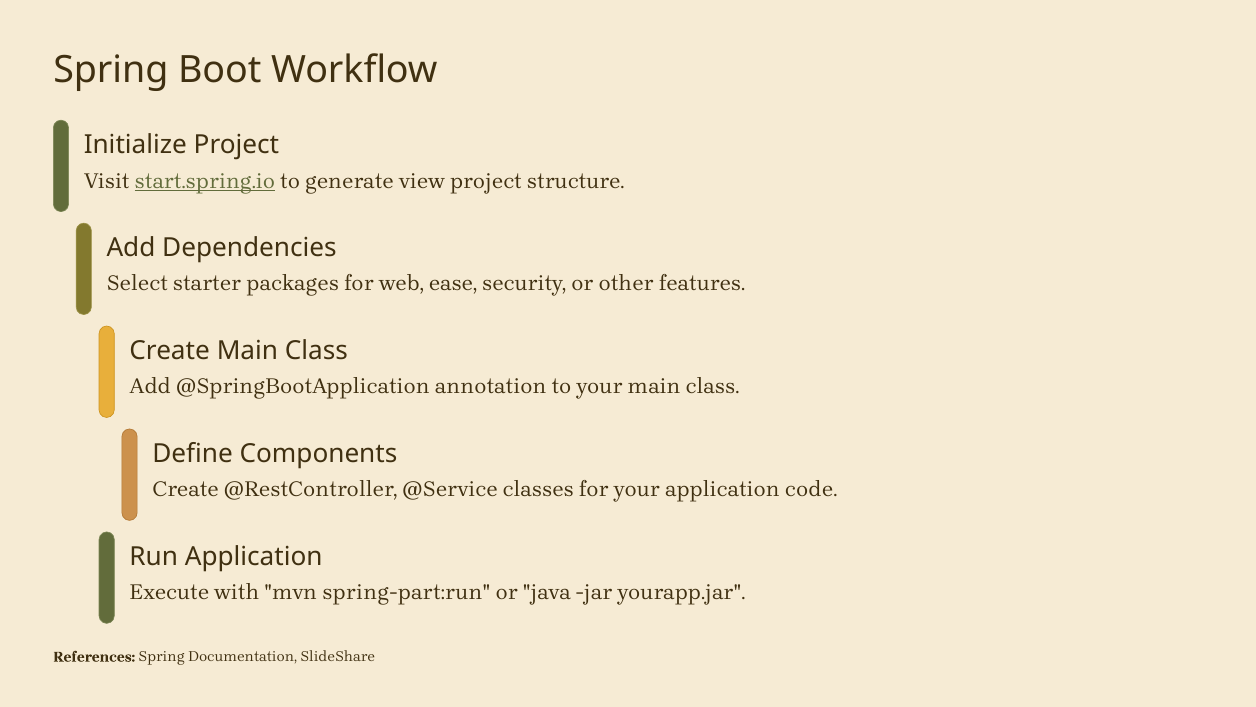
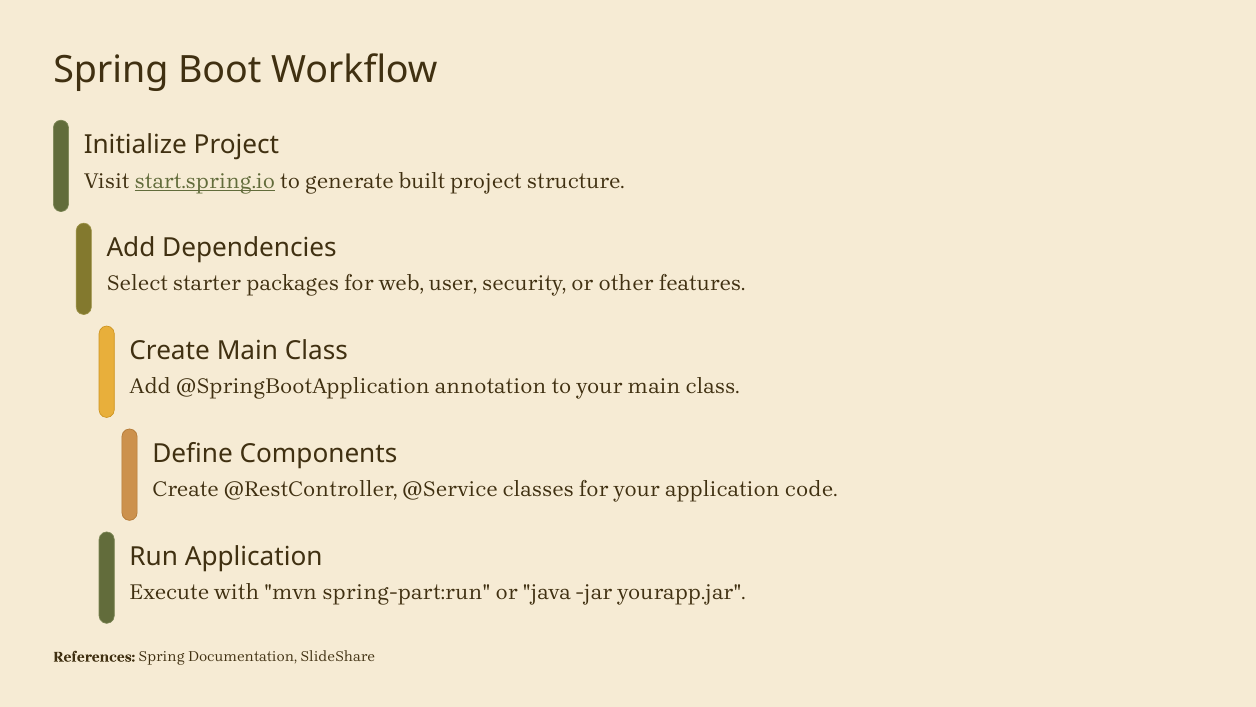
view: view -> built (422, 181)
ease: ease -> user (453, 284)
